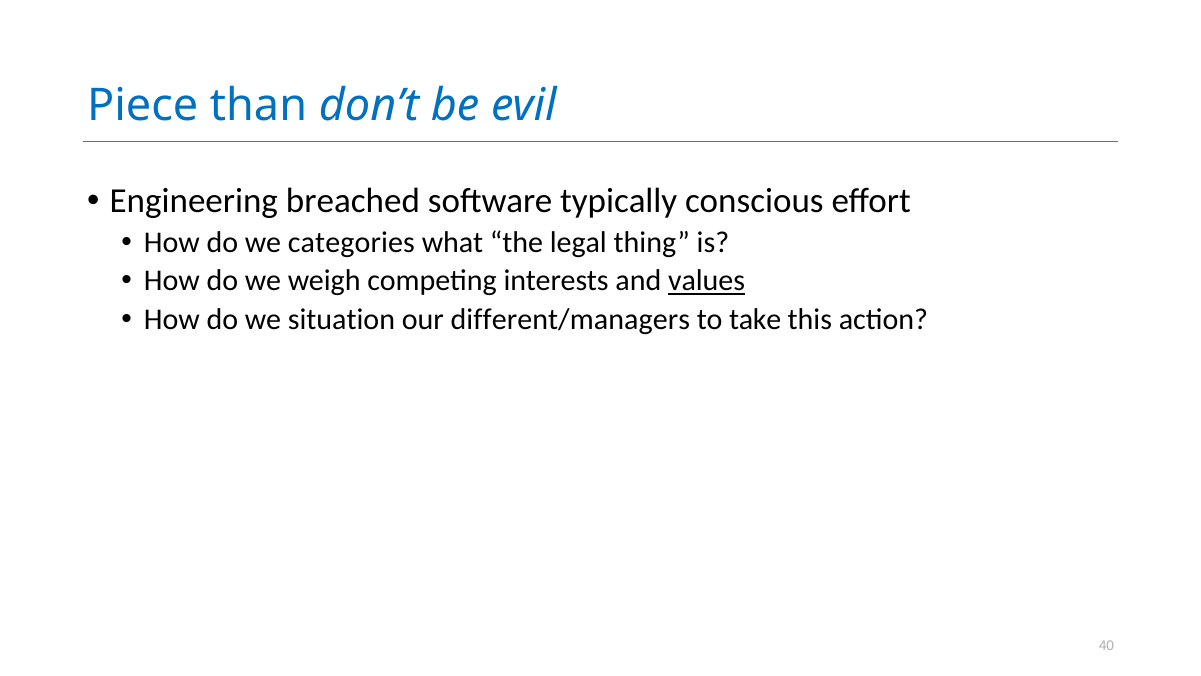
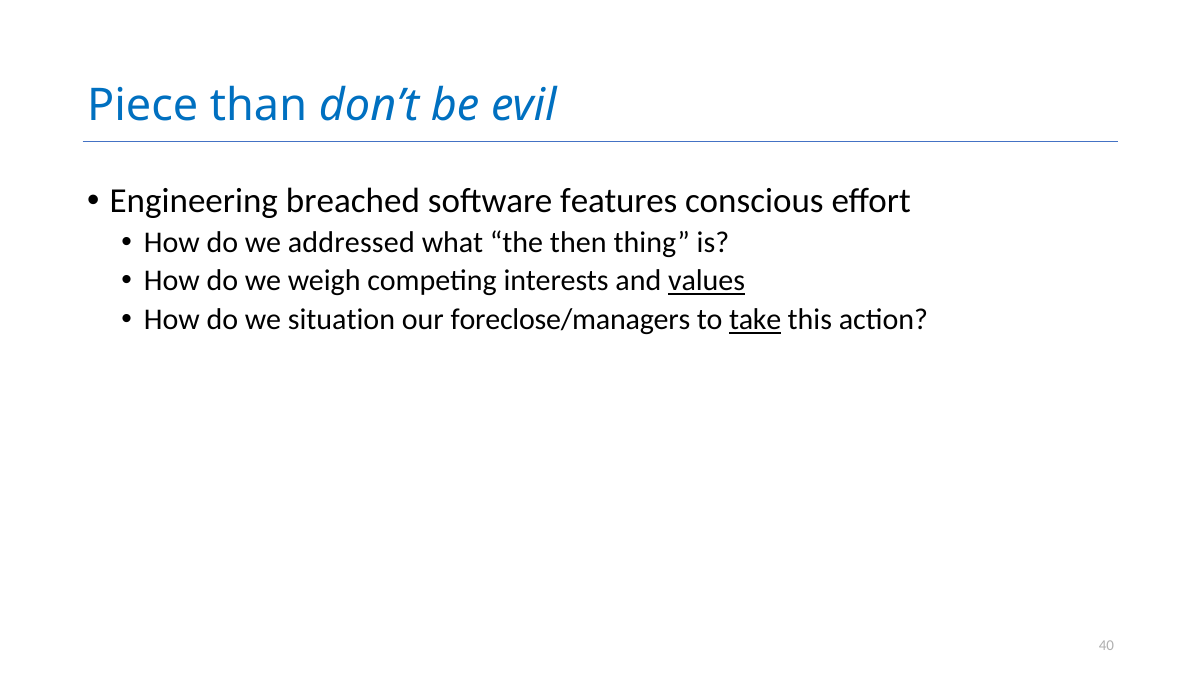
typically: typically -> features (619, 201)
categories: categories -> addressed (351, 242)
legal: legal -> then (578, 242)
different/managers: different/managers -> foreclose/managers (570, 320)
take underline: none -> present (755, 320)
